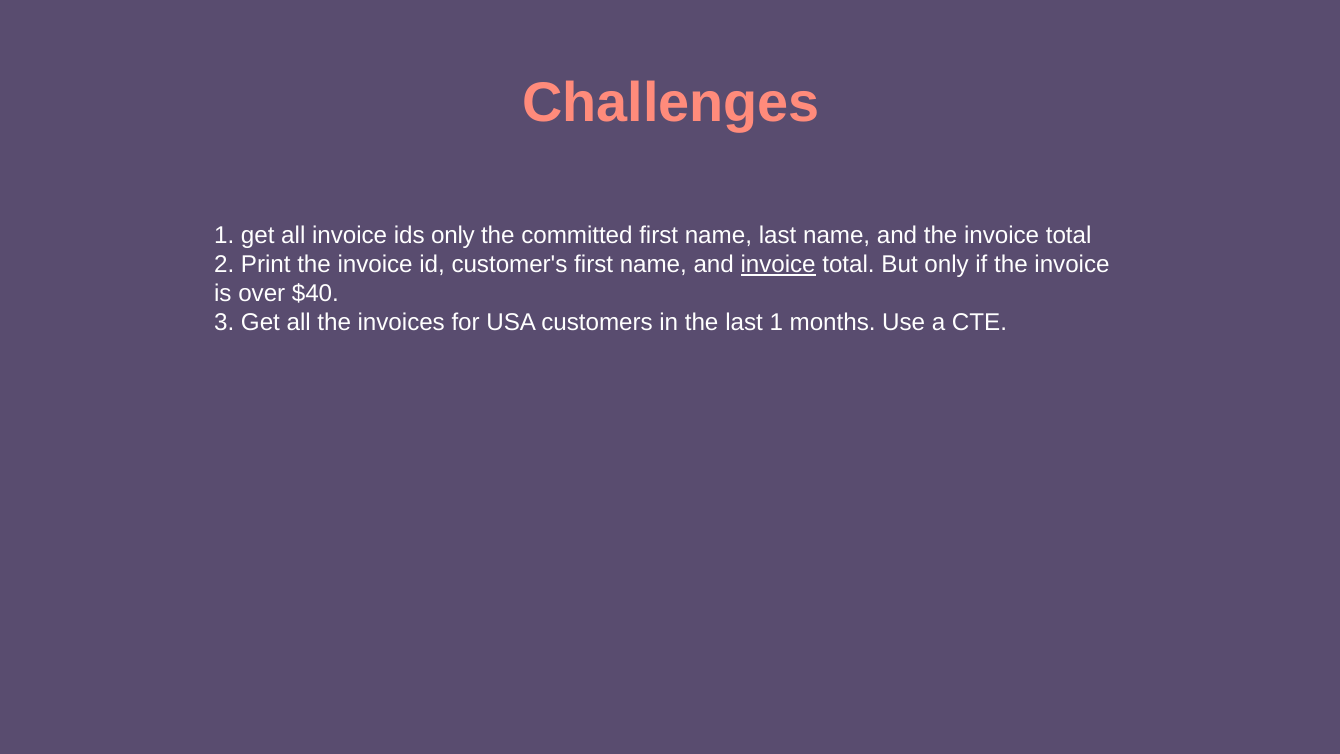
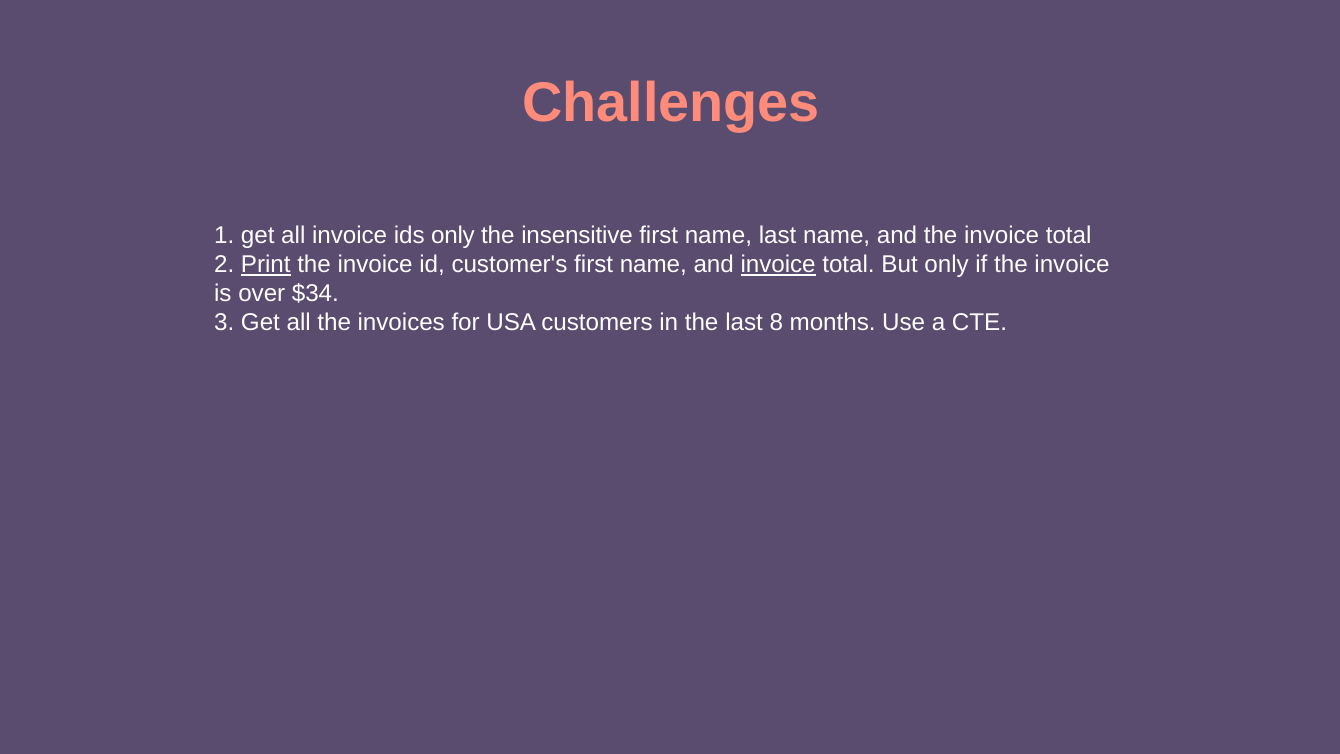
committed: committed -> insensitive (577, 235)
Print underline: none -> present (266, 264)
$40: $40 -> $34 (315, 293)
last 1: 1 -> 8 (776, 322)
